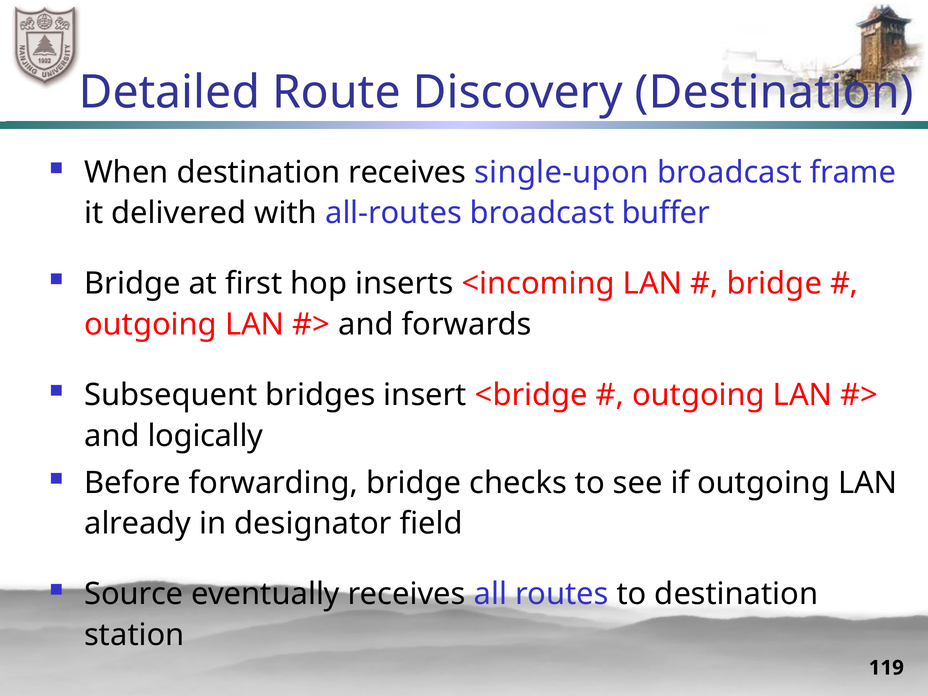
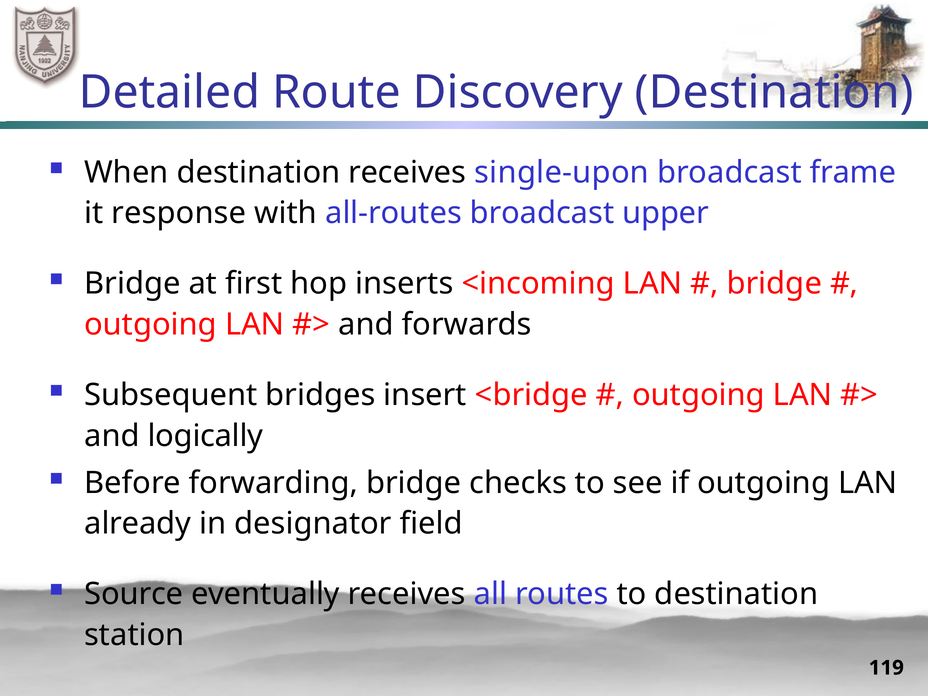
delivered: delivered -> response (179, 213)
buffer: buffer -> upper (666, 213)
